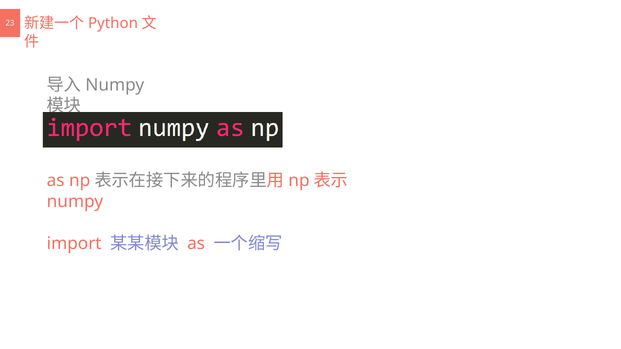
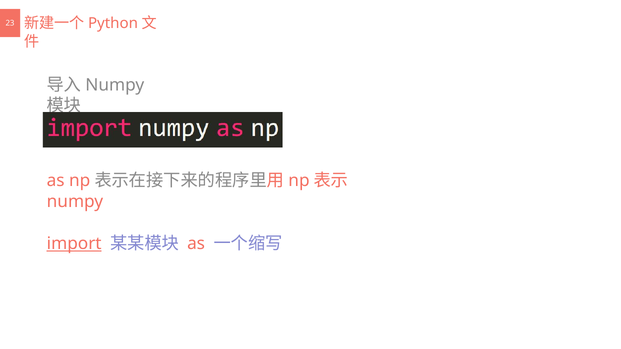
import underline: none -> present (74, 244)
